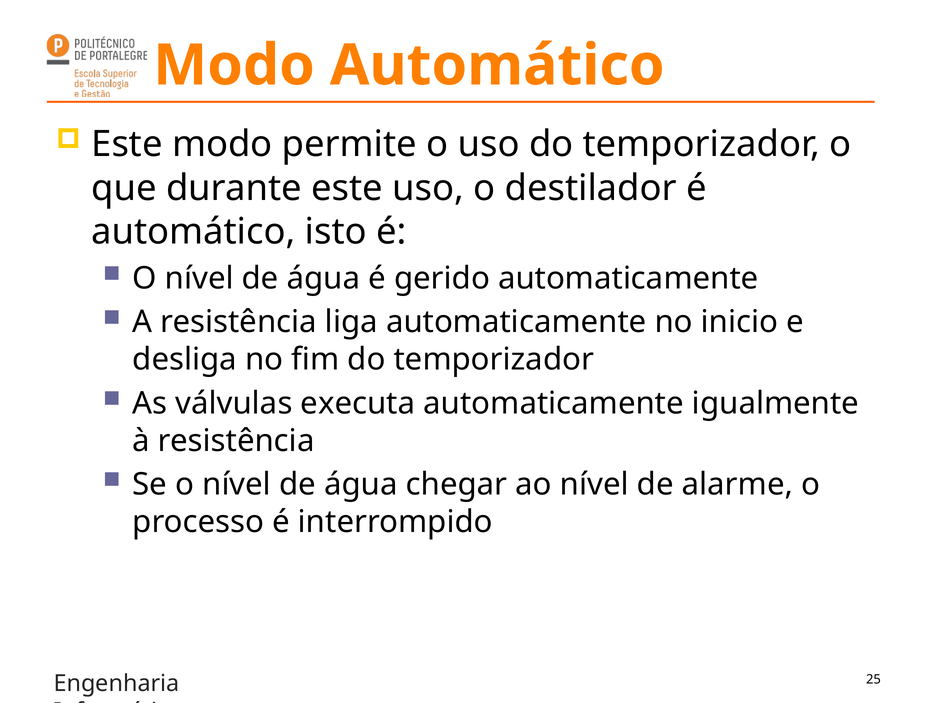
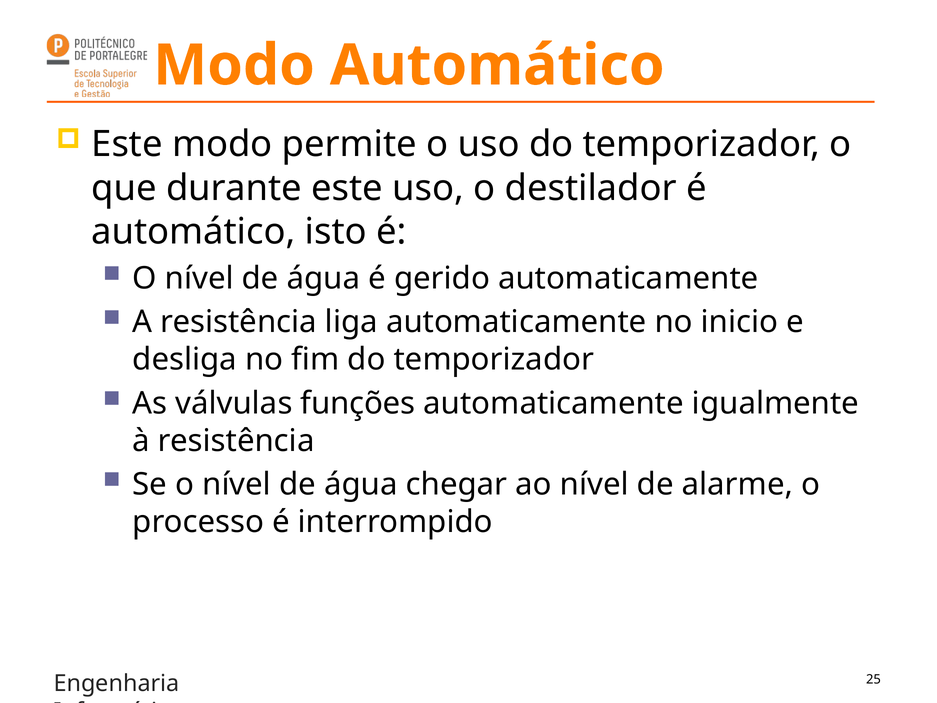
executa: executa -> funções (358, 403)
